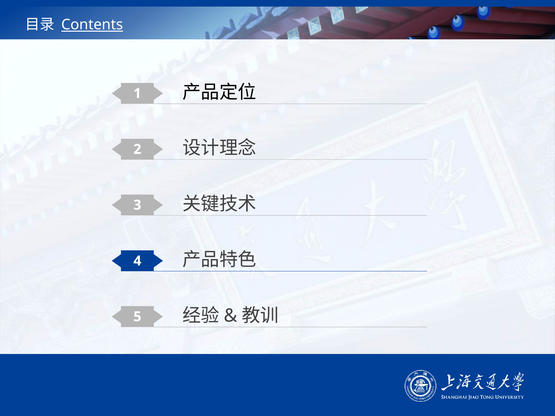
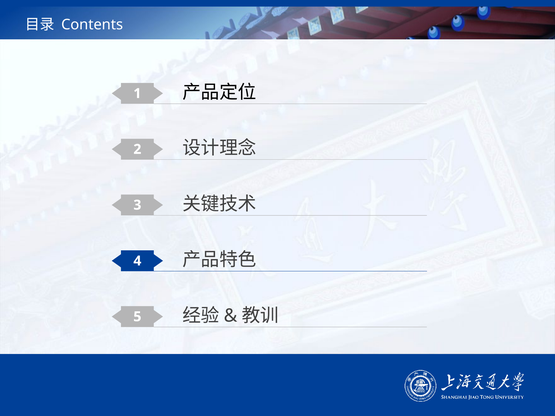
Contents underline: present -> none (92, 25)
